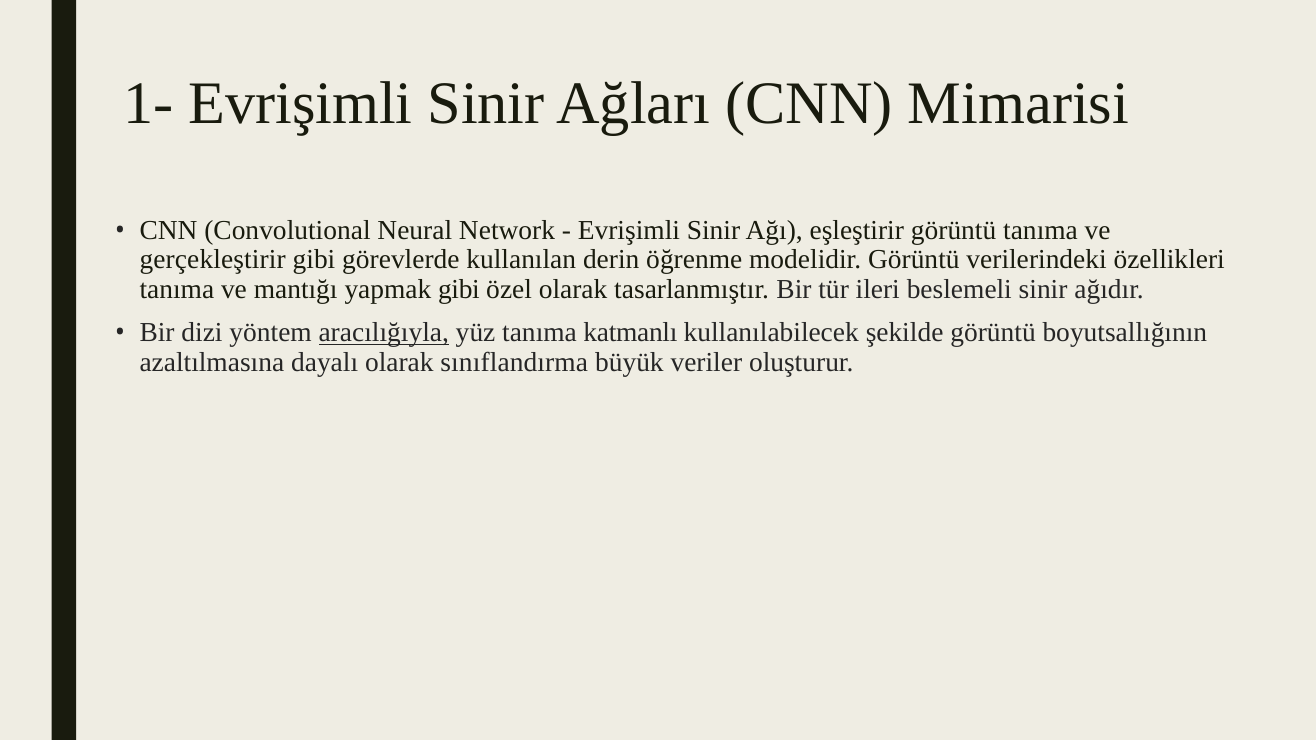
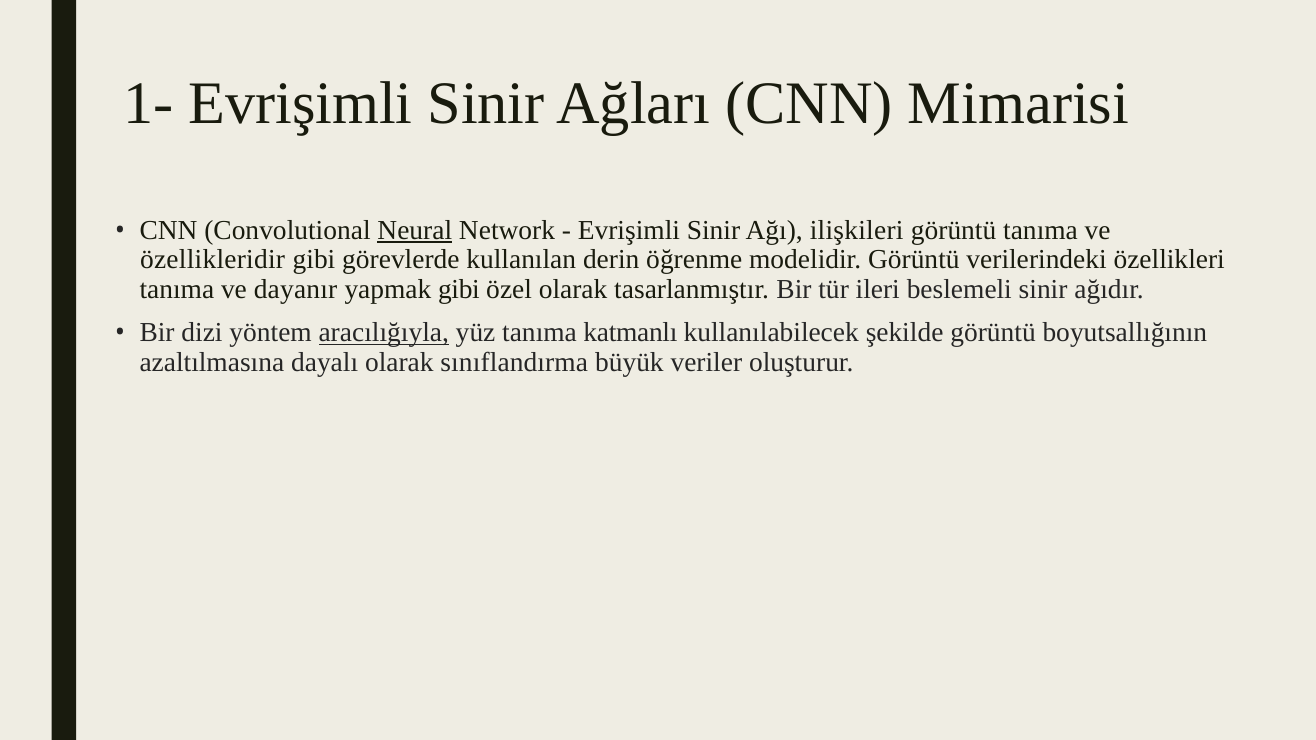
Neural underline: none -> present (415, 230)
eşleştirir: eşleştirir -> ilişkileri (857, 230)
gerçekleştirir: gerçekleştirir -> özellikleridir (213, 260)
mantığı: mantığı -> dayanır (296, 290)
